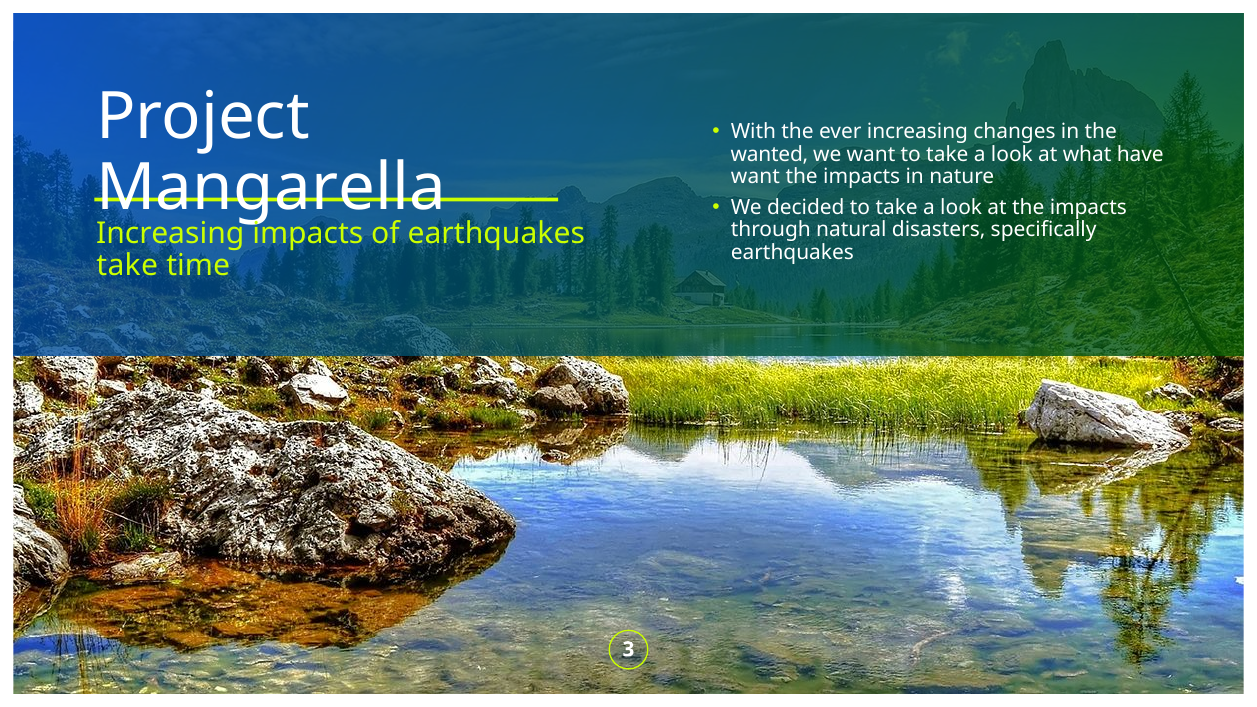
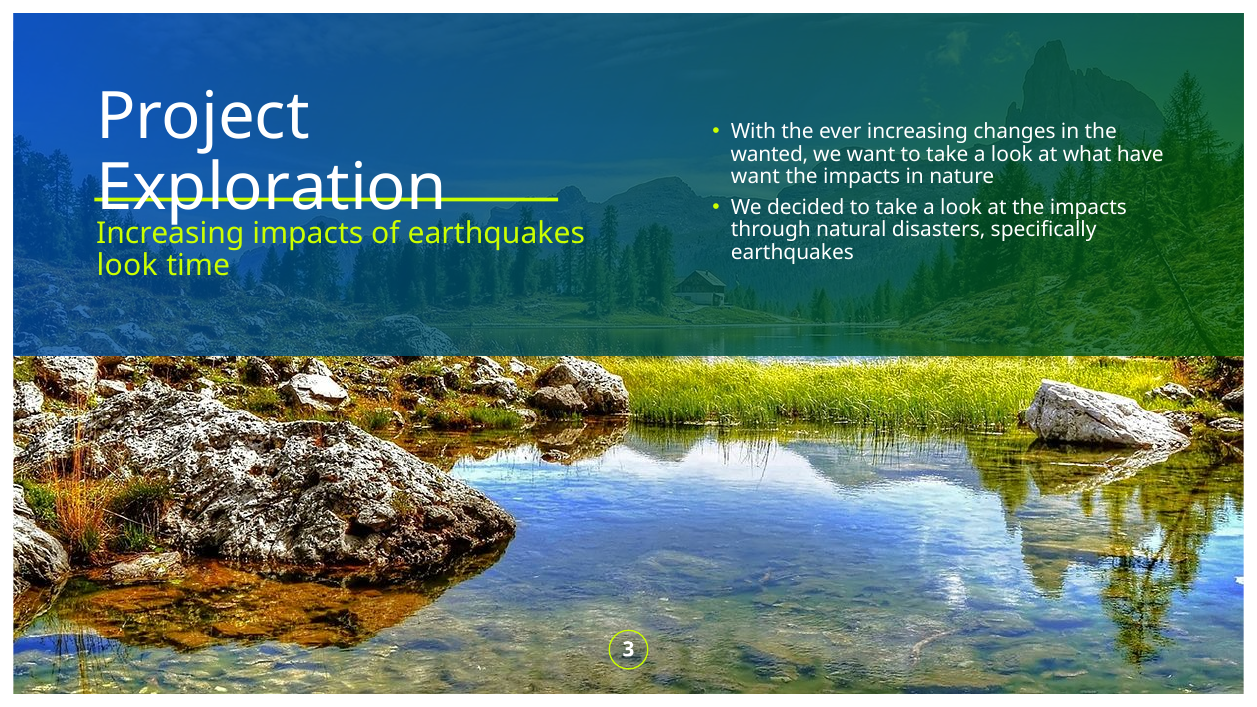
Mangarella: Mangarella -> Exploration (272, 188)
take: take -> look (127, 266)
